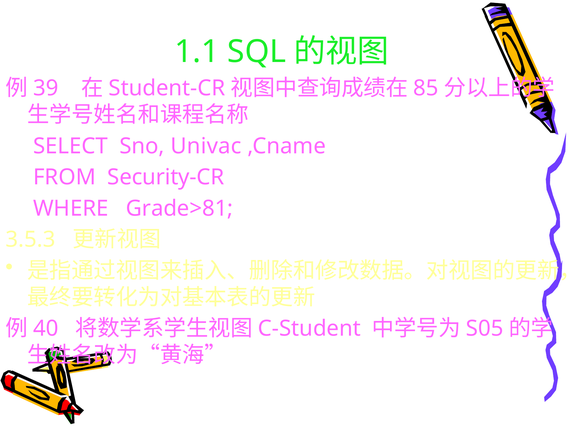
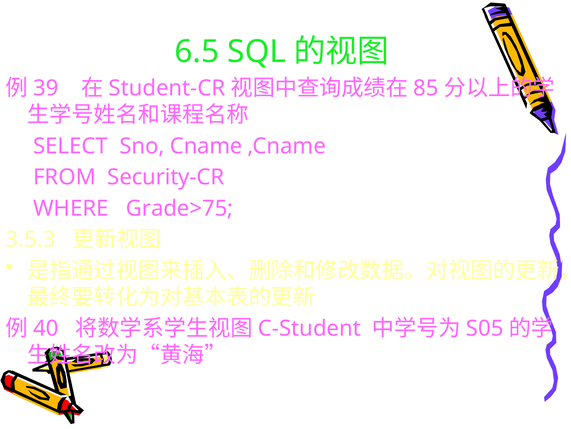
1.1: 1.1 -> 6.5 (197, 52)
Univac: Univac -> Cname (206, 146)
Grade>81: Grade>81 -> Grade>75 (180, 208)
